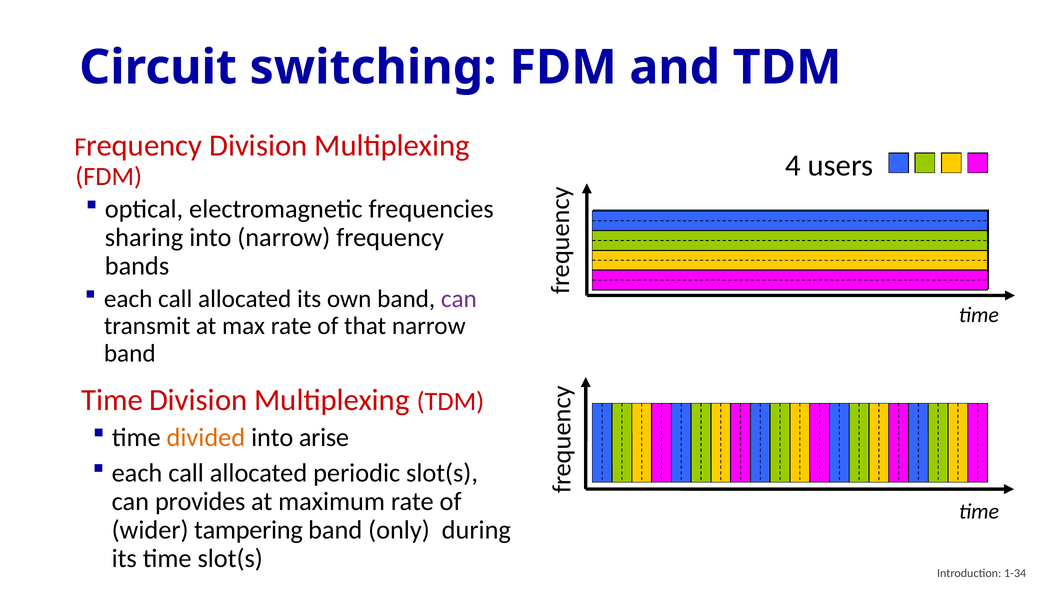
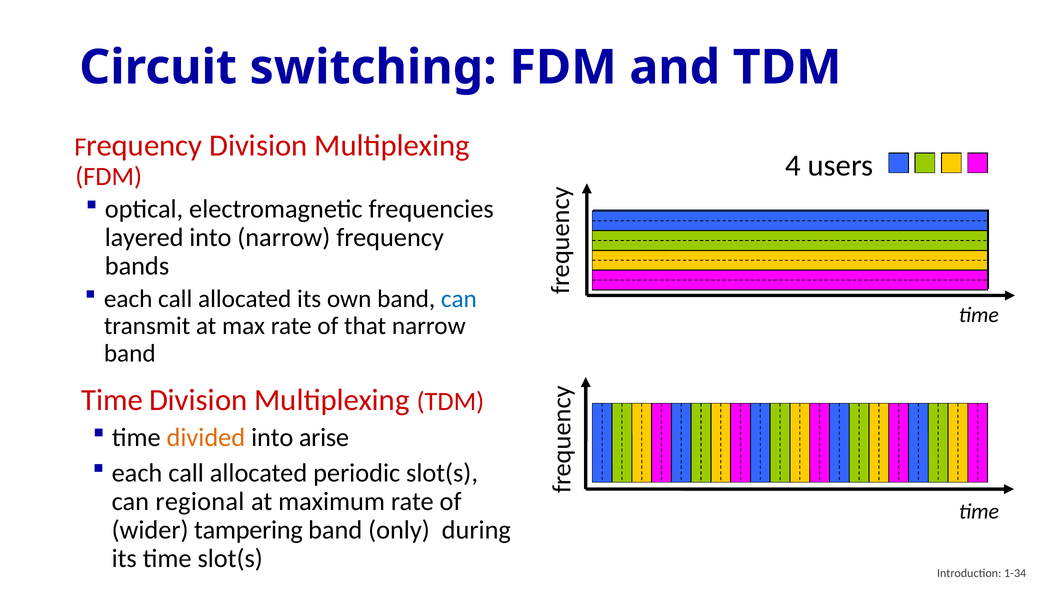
sharing: sharing -> layered (144, 238)
can colour: purple -> blue (459, 299)
provides: provides -> regional (200, 501)
